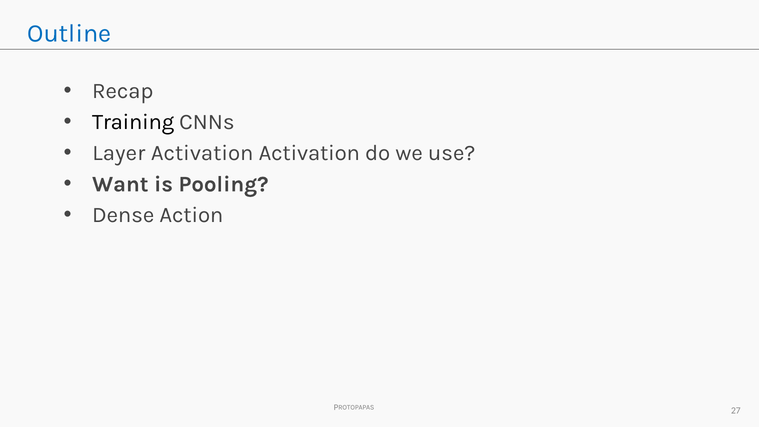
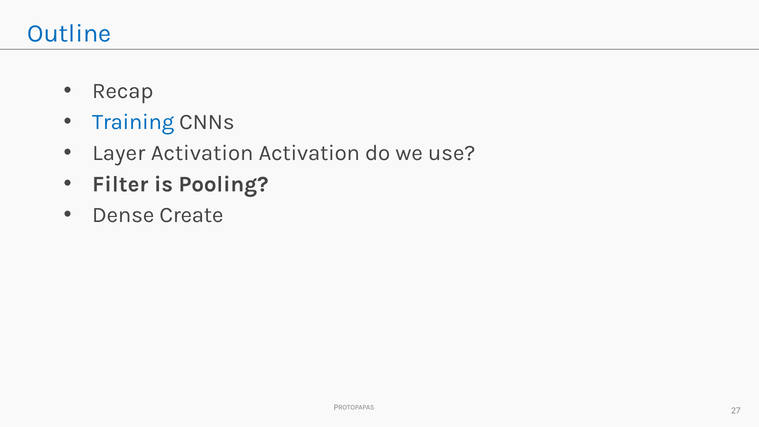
Training colour: black -> blue (133, 122)
Want: Want -> Filter (120, 184)
Action: Action -> Create (191, 215)
